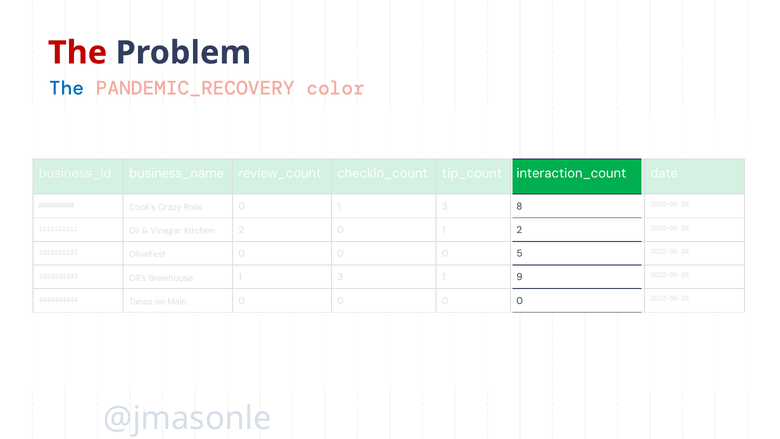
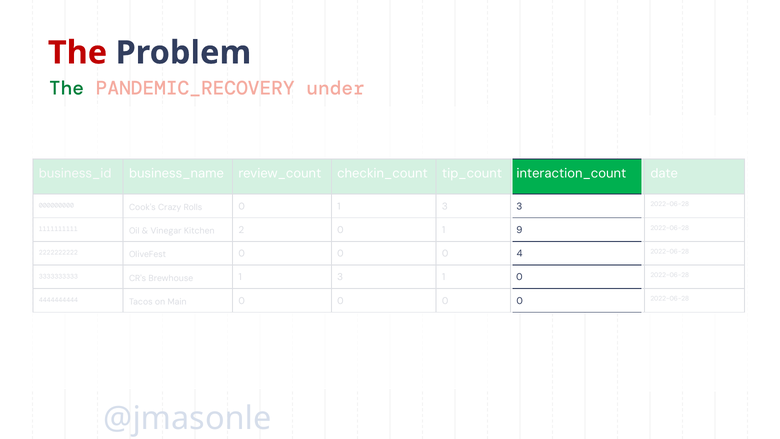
The colour: blue -> green (66, 88)
color: color -> under (336, 88)
8: 8 -> 3 (519, 206)
2: 2 -> 9 (519, 230)
5: 5 -> 4 (520, 253)
9: 9 -> 0 (519, 277)
